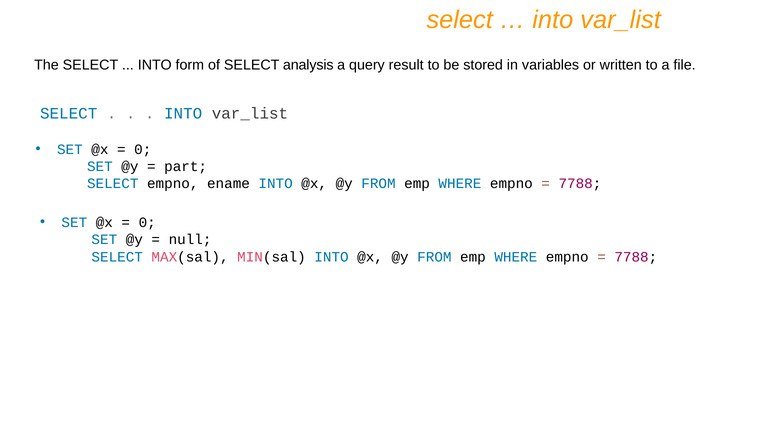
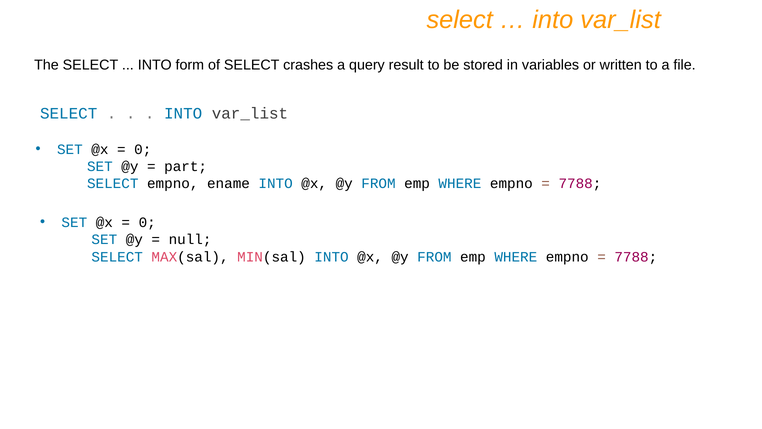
analysis: analysis -> crashes (308, 65)
